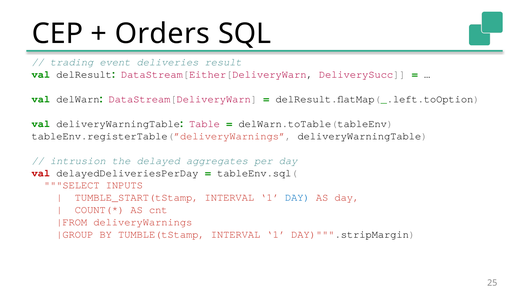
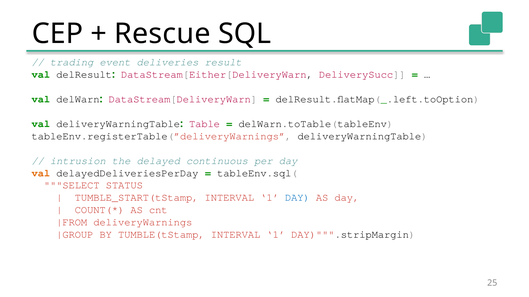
Orders: Orders -> Rescue (162, 34)
aggregates: aggregates -> continuous (217, 161)
val colour: red -> orange (41, 173)
INPUTS: INPUTS -> STATUS (124, 186)
